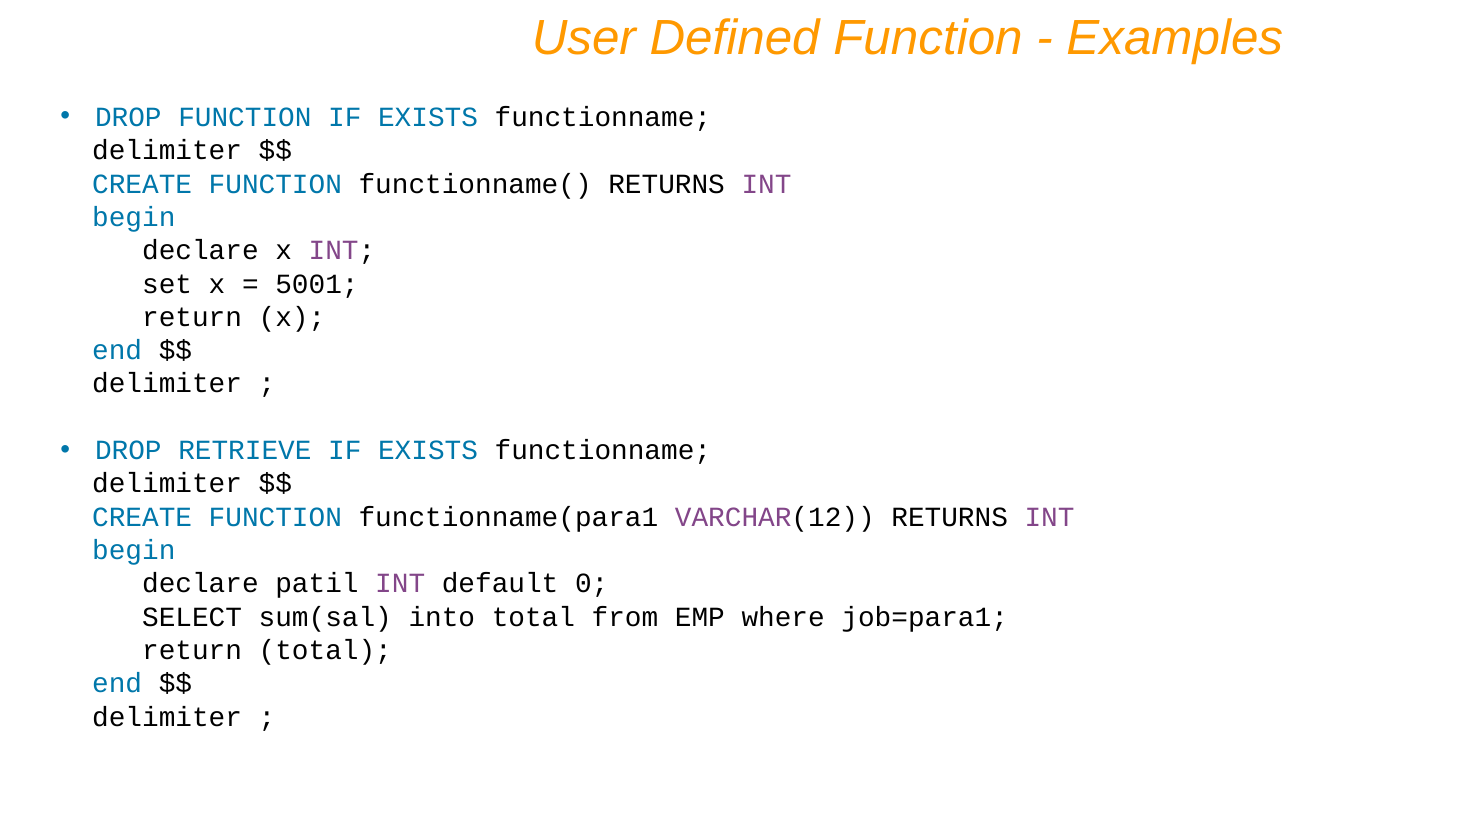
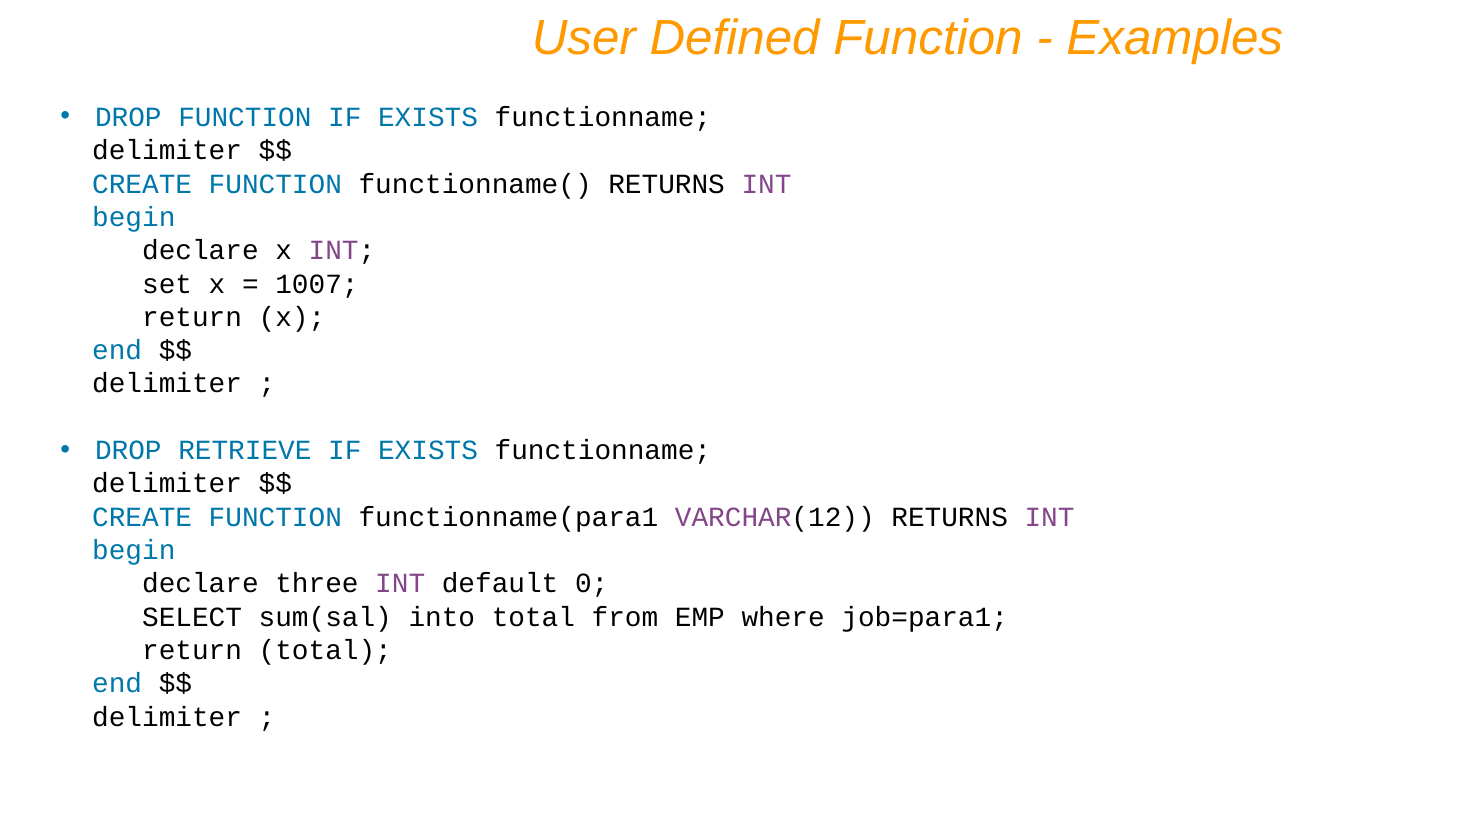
5001: 5001 -> 1007 (317, 284)
patil: patil -> three (317, 583)
